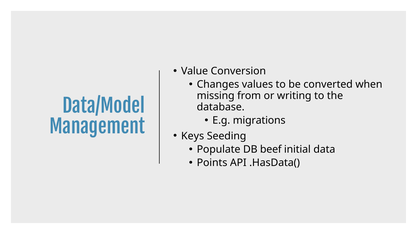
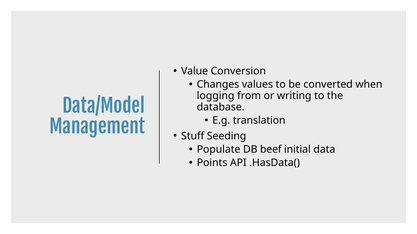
missing: missing -> logging (216, 96)
migrations: migrations -> translation (259, 121)
Keys: Keys -> Stuff (193, 136)
